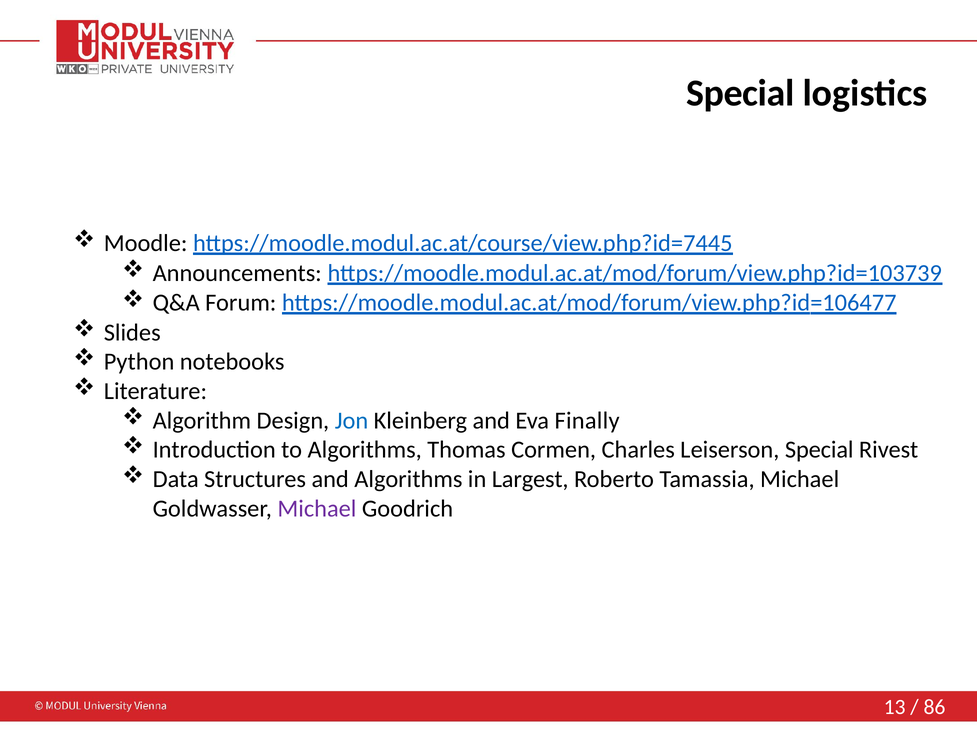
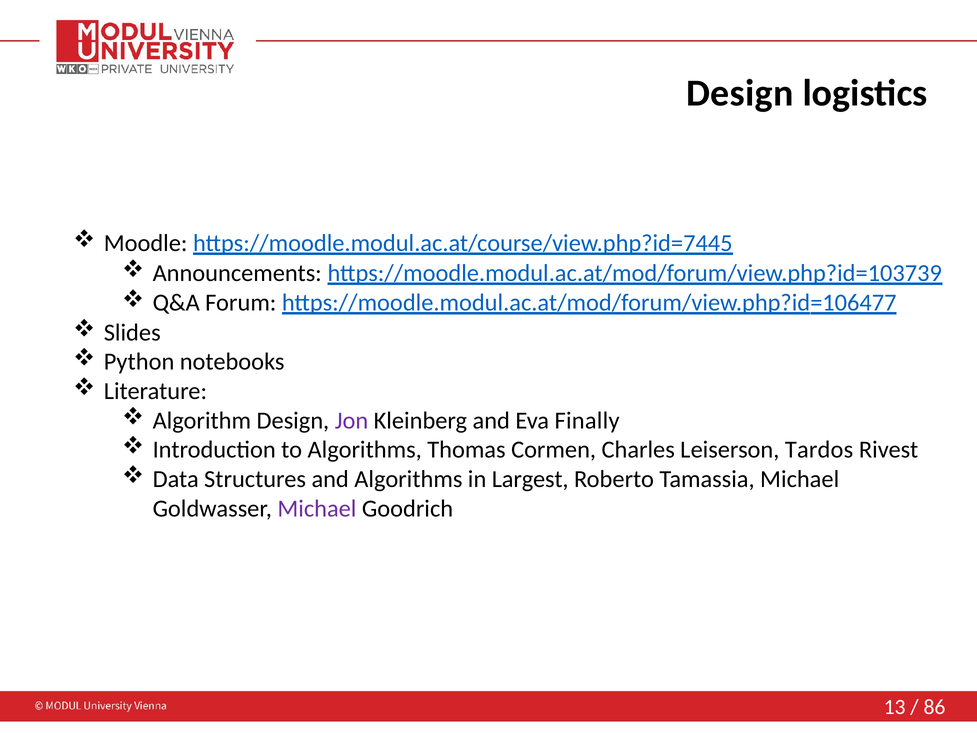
Special: Special -> Design (740, 93)
Jon colour: blue -> purple (351, 420)
Leiserson Special: Special -> Tardos (819, 450)
